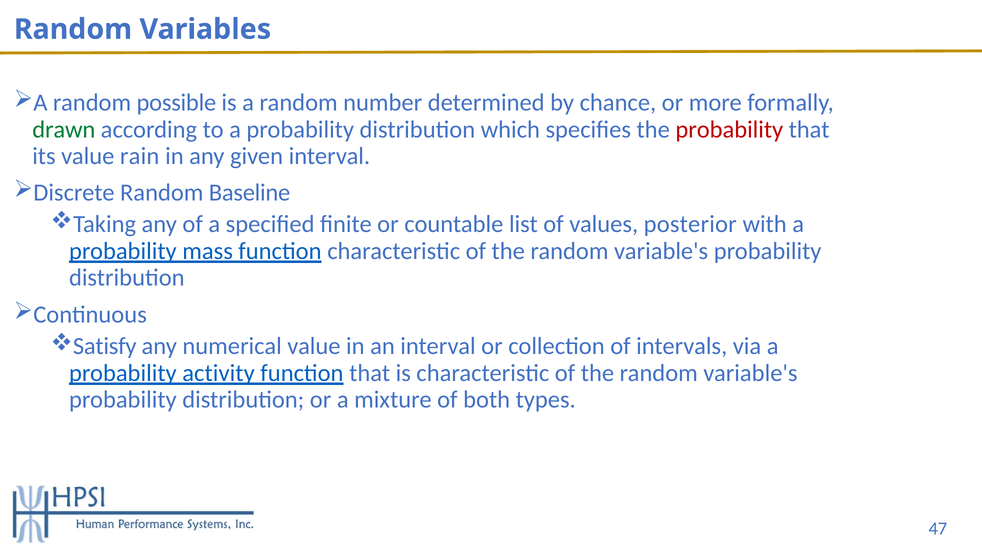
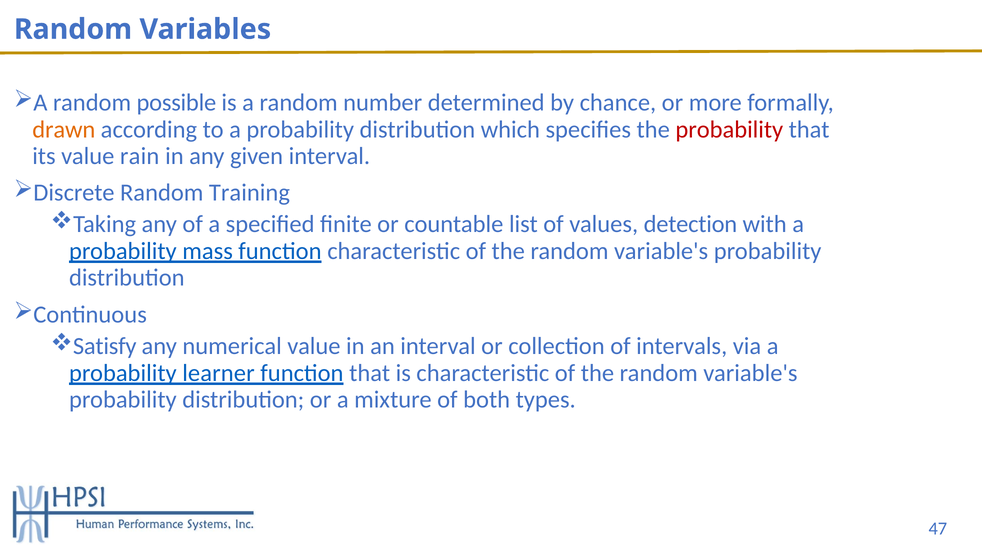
drawn colour: green -> orange (64, 129)
Baseline: Baseline -> Training (249, 192)
posterior: posterior -> detection (690, 224)
activity: activity -> learner (218, 373)
